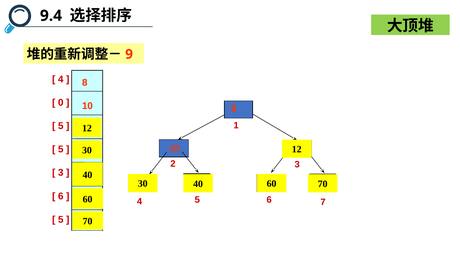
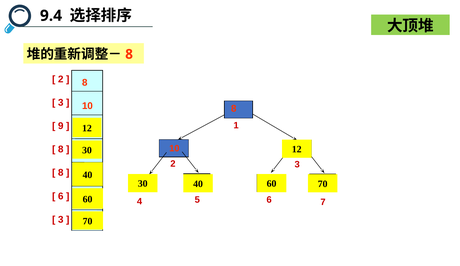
9: 9 -> 8 (129, 54)
4: 4 -> 2 (61, 79)
0: 0 -> 3 (61, 103)
5: 5 -> 9 (61, 126)
5: 5 -> 8 (61, 149)
3: 3 -> 8 (61, 173)
5: 5 -> 3 (61, 219)
